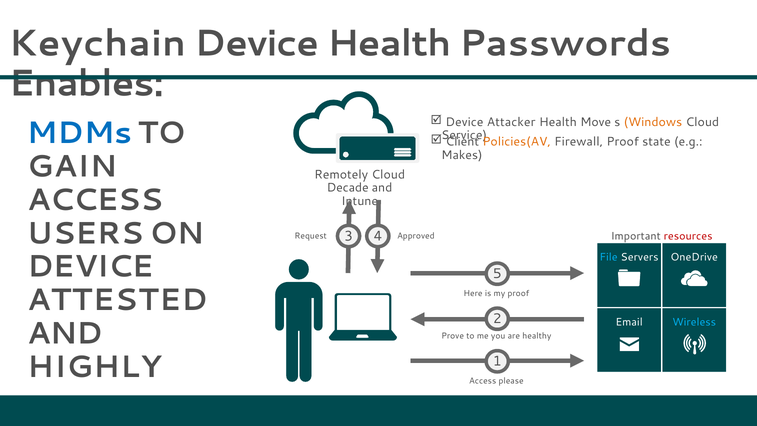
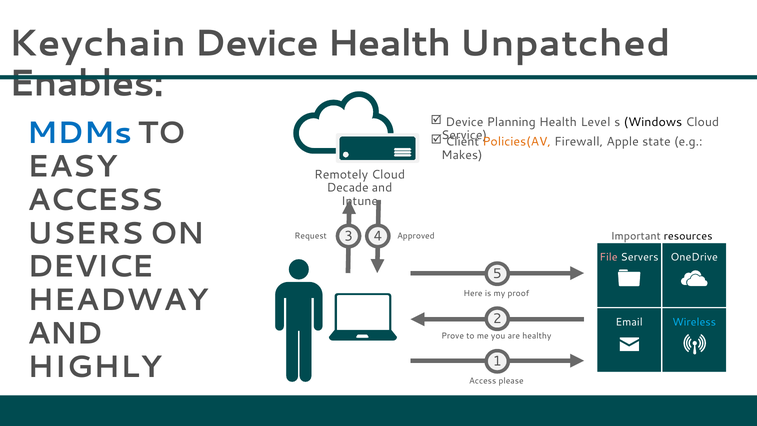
Passwords: Passwords -> Unpatched (565, 43)
Attacker: Attacker -> Planning (511, 122)
Move: Move -> Level (596, 122)
Windows colour: orange -> black (653, 122)
Firewall Proof: Proof -> Apple (623, 142)
GAIN: GAIN -> EASY (72, 166)
resources colour: red -> black (688, 236)
File colour: light blue -> pink (609, 257)
ATTESTED: ATTESTED -> HEADWAY (118, 300)
